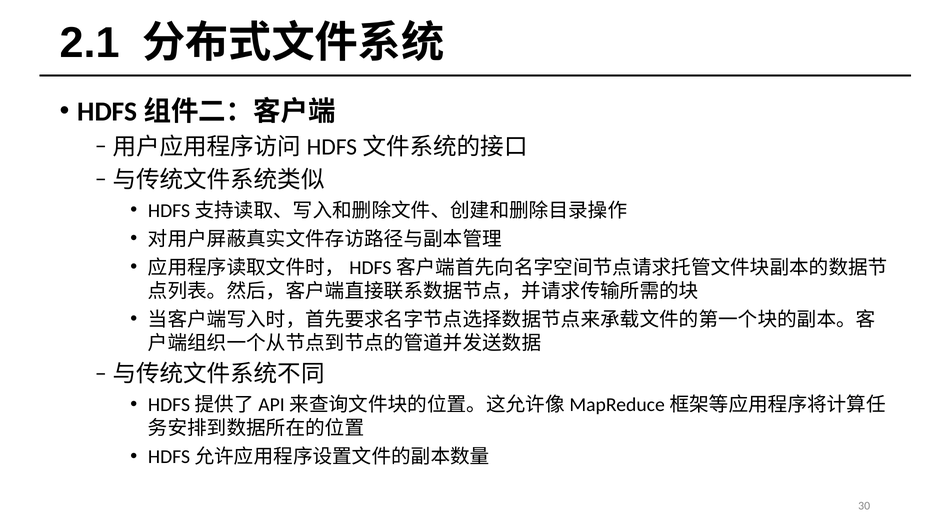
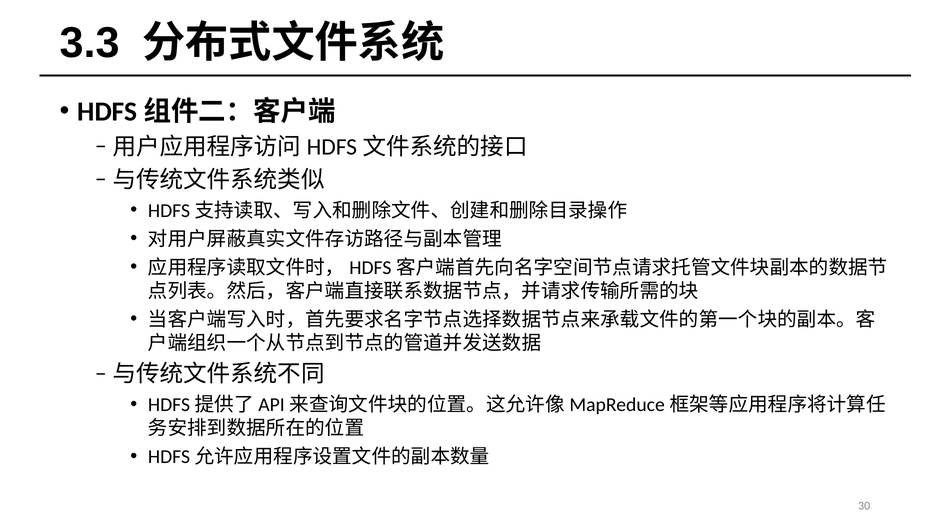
2.1: 2.1 -> 3.3 (90, 43)
